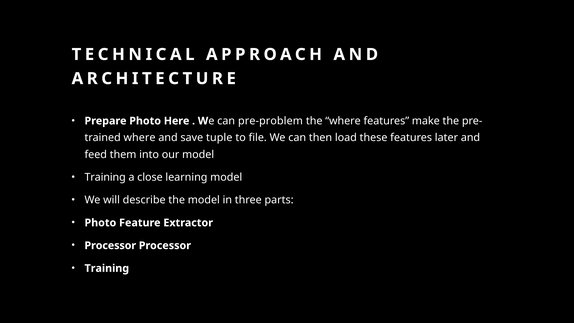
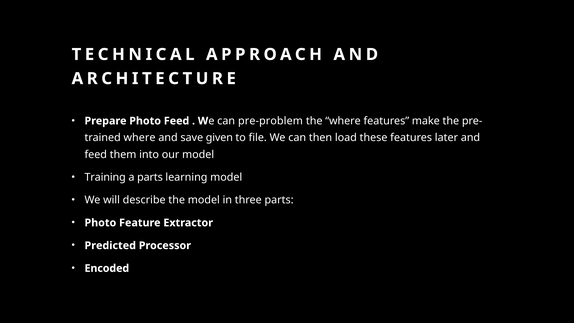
Photo Here: Here -> Feed (177, 121)
tuple: tuple -> given (219, 138)
a close: close -> parts (150, 177)
Processor: Processor -> Predicted (110, 245)
Training: Training -> Encoded (107, 268)
